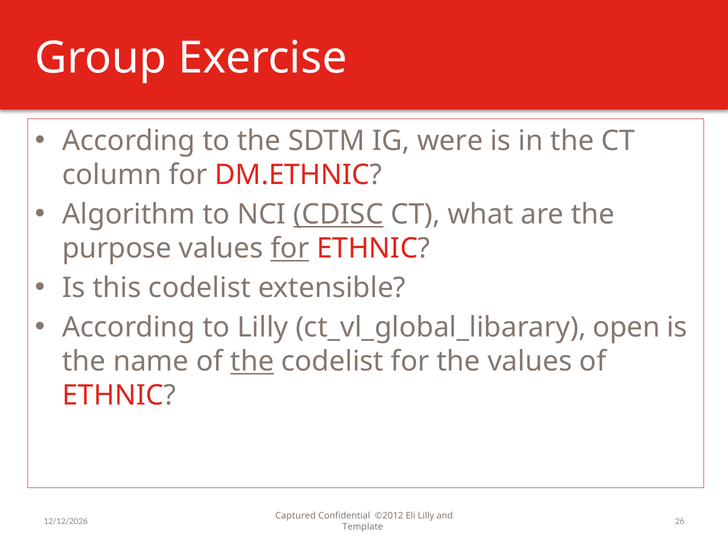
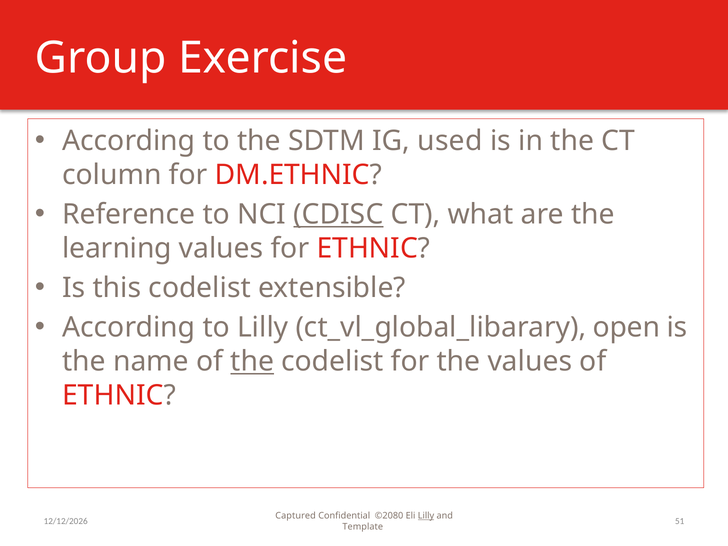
were: were -> used (450, 141)
Algorithm: Algorithm -> Reference (129, 215)
purpose: purpose -> learning (117, 248)
for underline: present -> none (290, 248)
©2012: ©2012 -> ©2080 (389, 516)
Lilly underline: none -> present (426, 516)
26: 26 -> 51 (680, 521)
